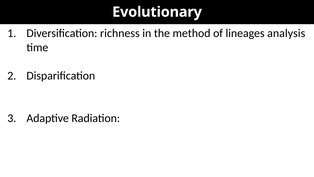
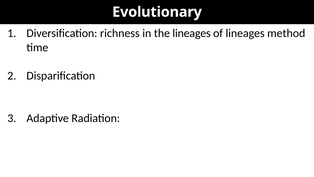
the method: method -> lineages (192, 33)
analysis: analysis -> method (286, 33)
